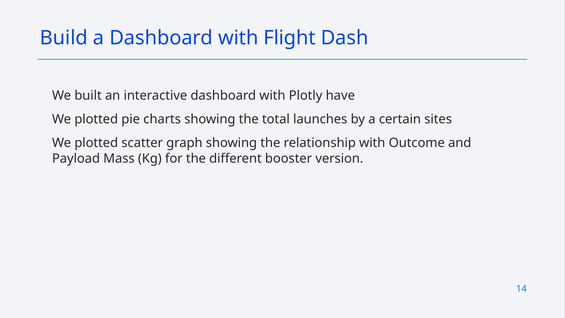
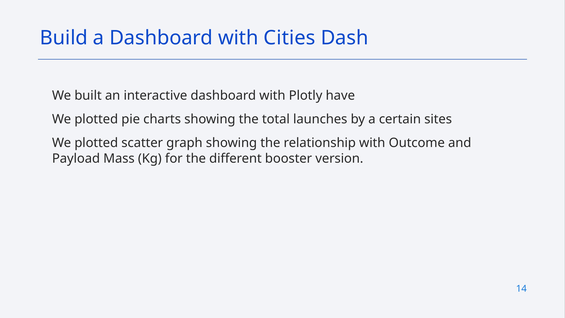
Flight: Flight -> Cities (290, 38)
